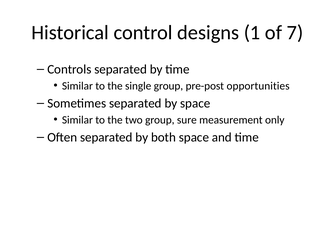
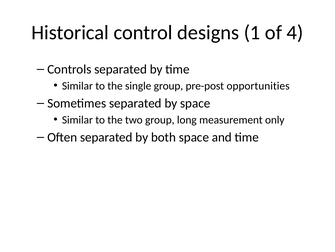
7: 7 -> 4 (295, 32)
sure: sure -> long (187, 120)
